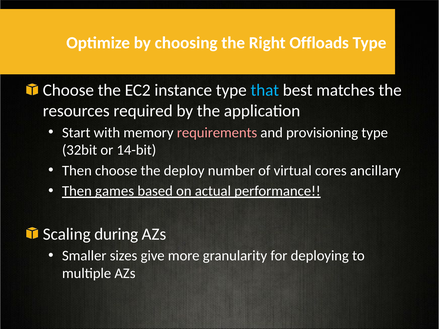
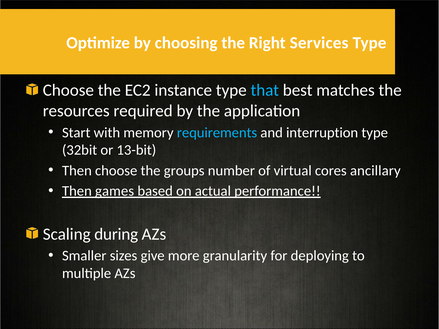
Offloads: Offloads -> Services (319, 43)
requirements colour: pink -> light blue (217, 133)
provisioning: provisioning -> interruption (322, 133)
14-bit: 14-bit -> 13-bit (136, 150)
deploy: deploy -> groups (184, 171)
